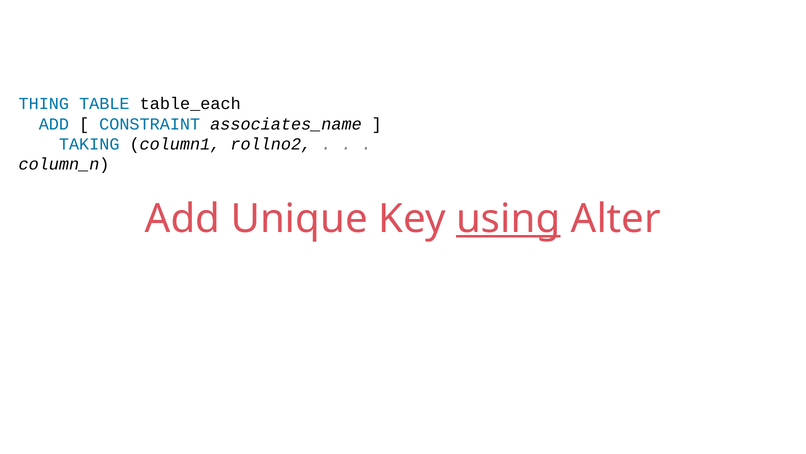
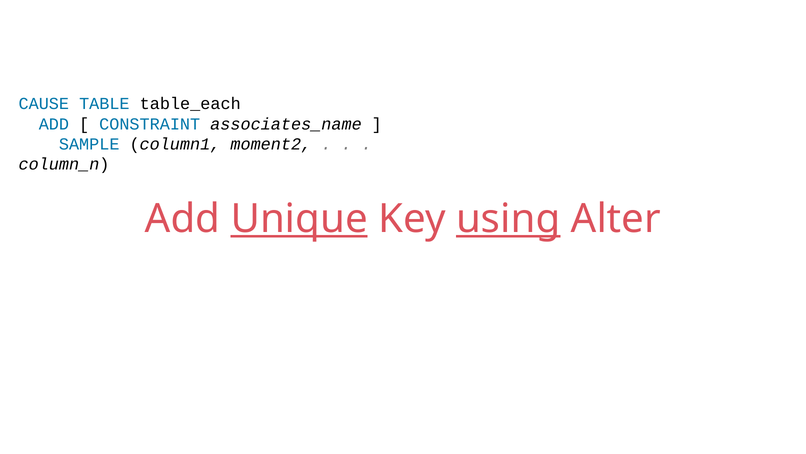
THING: THING -> CAUSE (44, 104)
TAKING: TAKING -> SAMPLE (89, 144)
rollno2: rollno2 -> moment2 (271, 144)
Unique underline: none -> present (299, 219)
